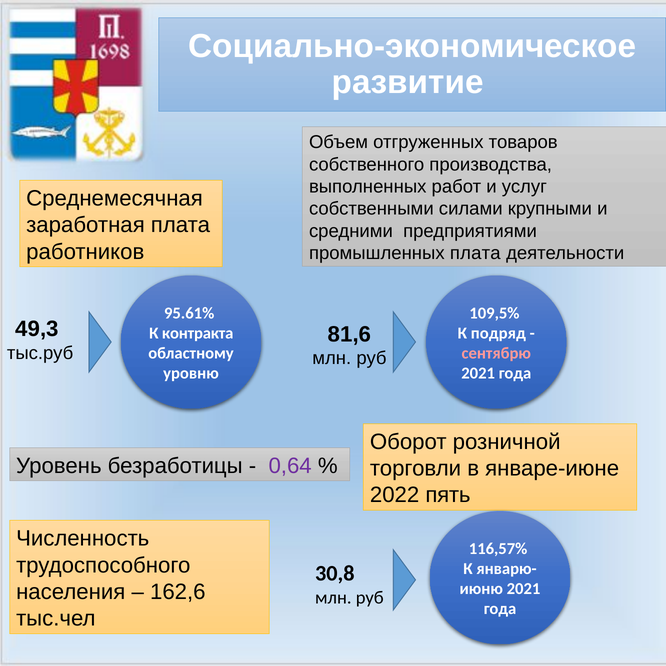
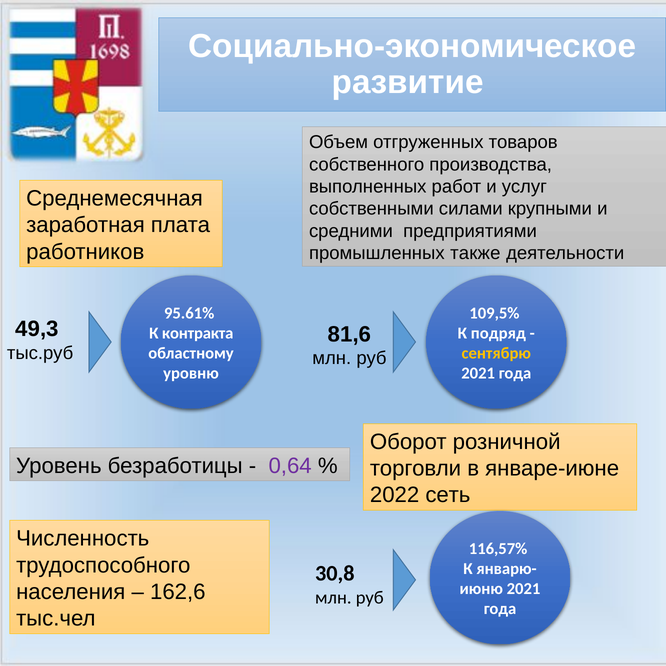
промышленных плата: плата -> также (475, 253)
сентябрю colour: pink -> yellow (496, 353)
пять: пять -> сеть (448, 495)
